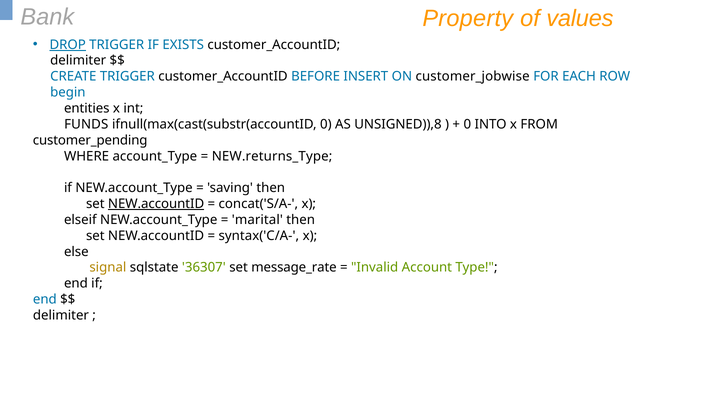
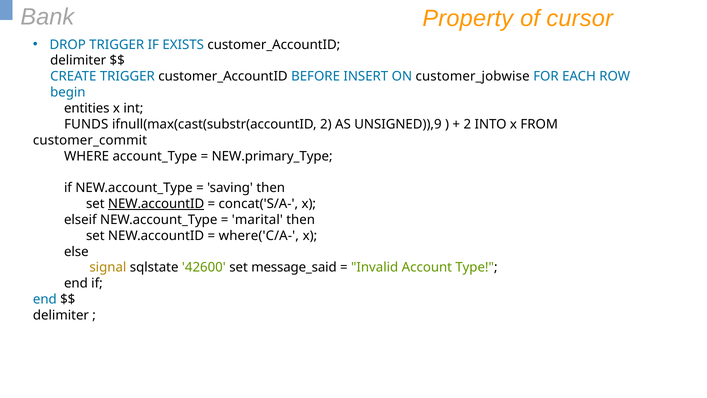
values: values -> cursor (580, 18)
DROP underline: present -> none (68, 45)
ifnull(max(cast(substr(accountID 0: 0 -> 2 (326, 124)
UNSIGNED)),8: UNSIGNED)),8 -> UNSIGNED)),9 (398, 124)
0: 0 -> 2 (467, 124)
customer_pending: customer_pending -> customer_commit (90, 140)
NEW.returns_Type: NEW.returns_Type -> NEW.primary_Type (272, 156)
syntax('C/A-: syntax('C/A- -> where('C/A- (259, 236)
36307: 36307 -> 42600 (204, 267)
message_rate: message_rate -> message_said (294, 267)
